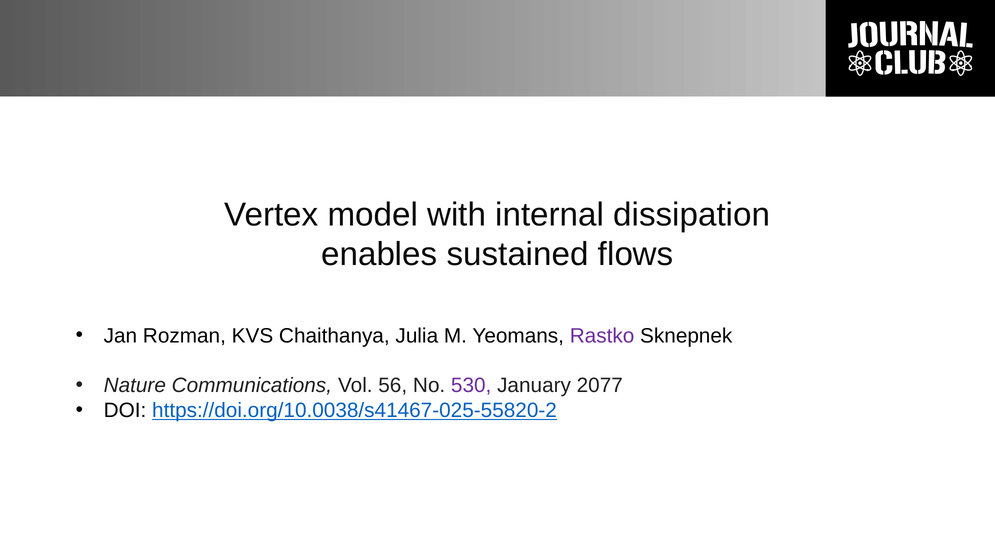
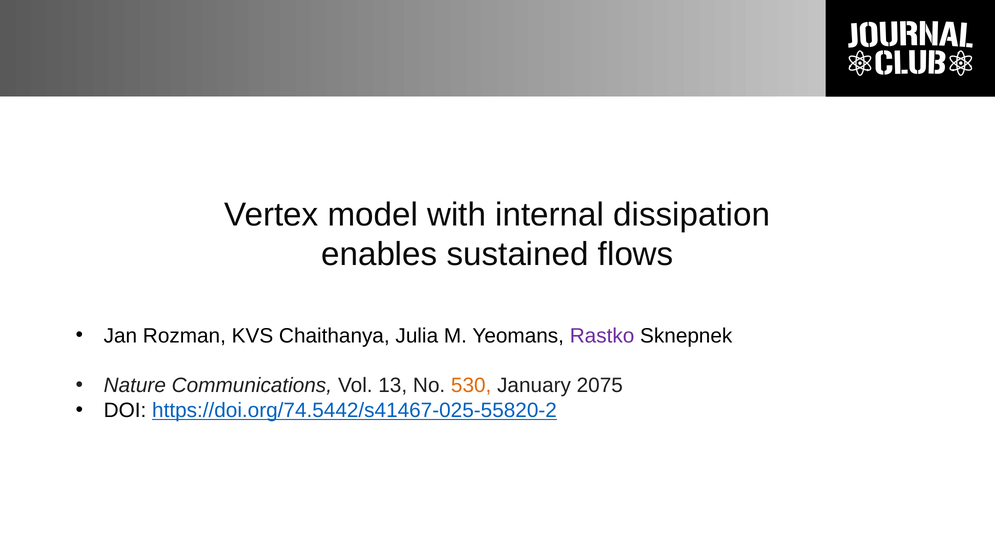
56: 56 -> 13 (393, 385)
530 colour: purple -> orange (471, 385)
2077: 2077 -> 2075 (600, 385)
https://doi.org/10.0038/s41467-025-55820-2: https://doi.org/10.0038/s41467-025-55820-2 -> https://doi.org/74.5442/s41467-025-55820-2 (354, 410)
